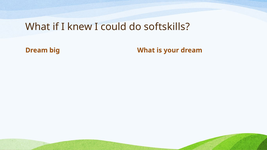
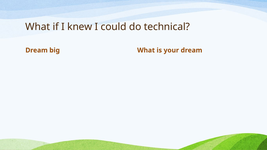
softskills: softskills -> technical (167, 27)
